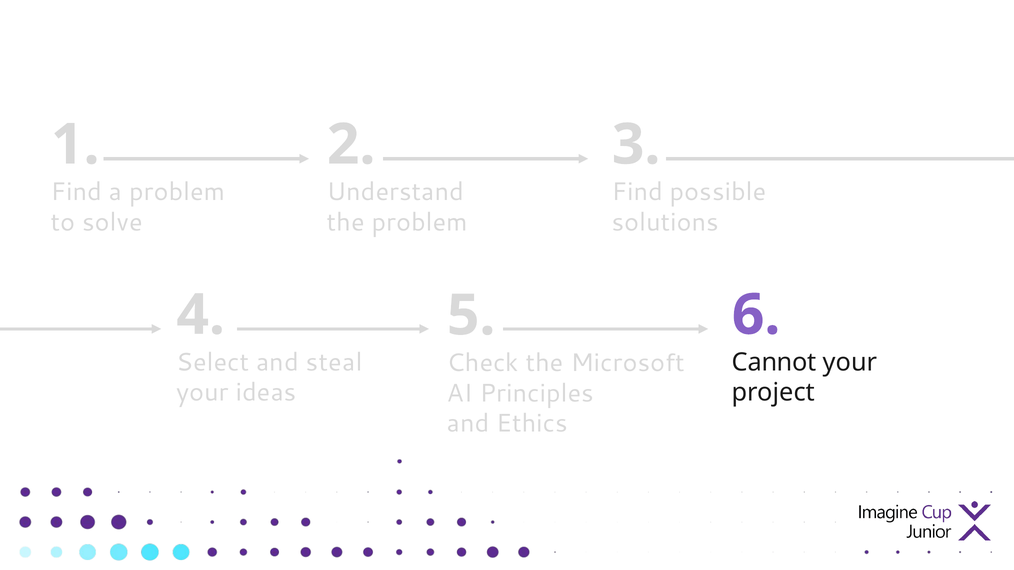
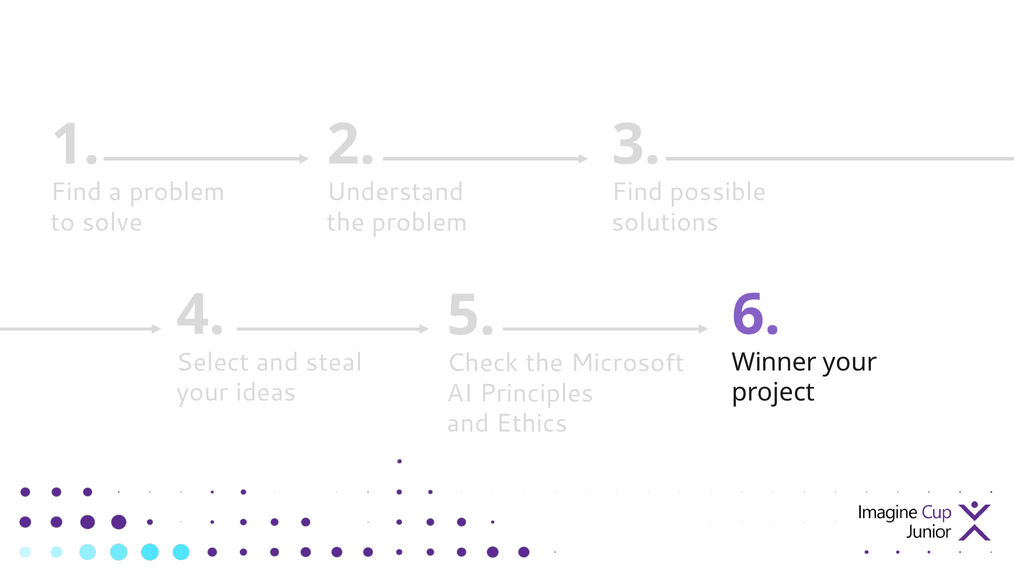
Cannot: Cannot -> Winner (774, 362)
